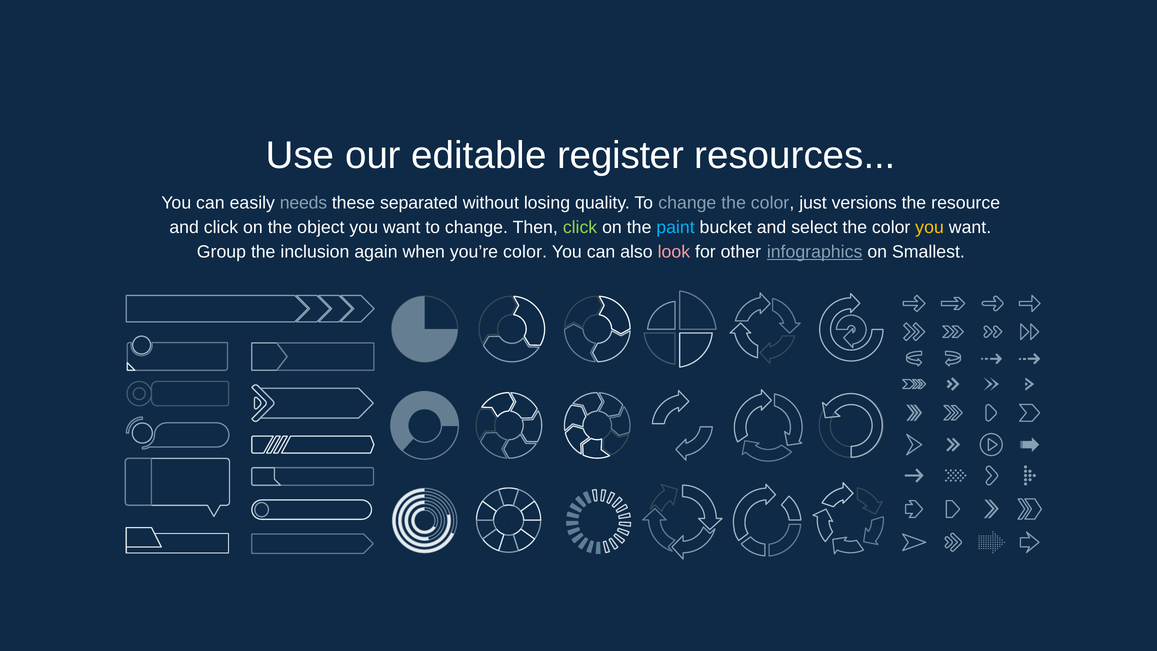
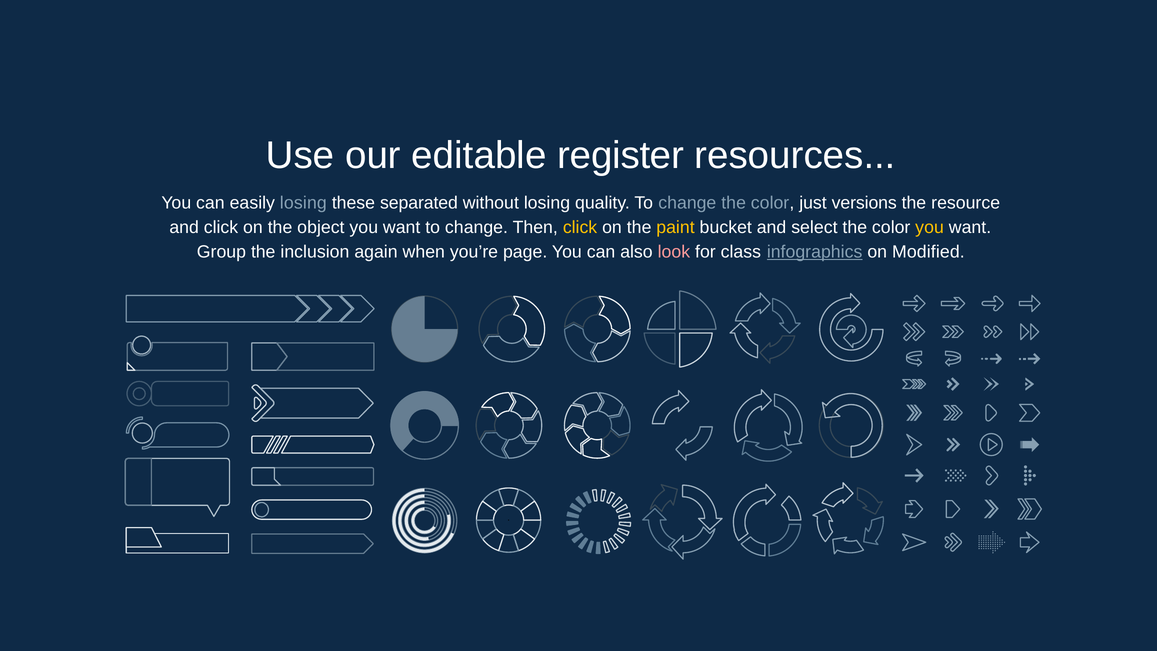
easily needs: needs -> losing (303, 203)
click colour: light green -> yellow (580, 227)
paint colour: light blue -> yellow (675, 227)
you’re color: color -> page (525, 252)
other: other -> class (741, 252)
Smallest: Smallest -> Modified (928, 252)
